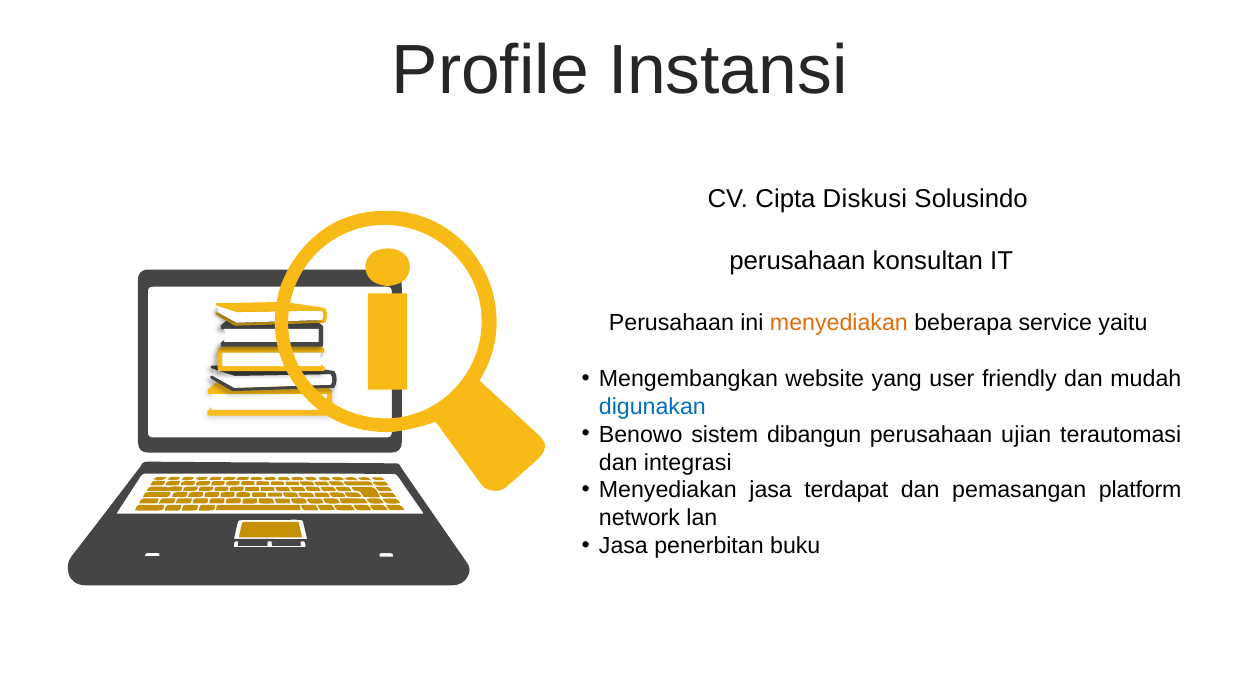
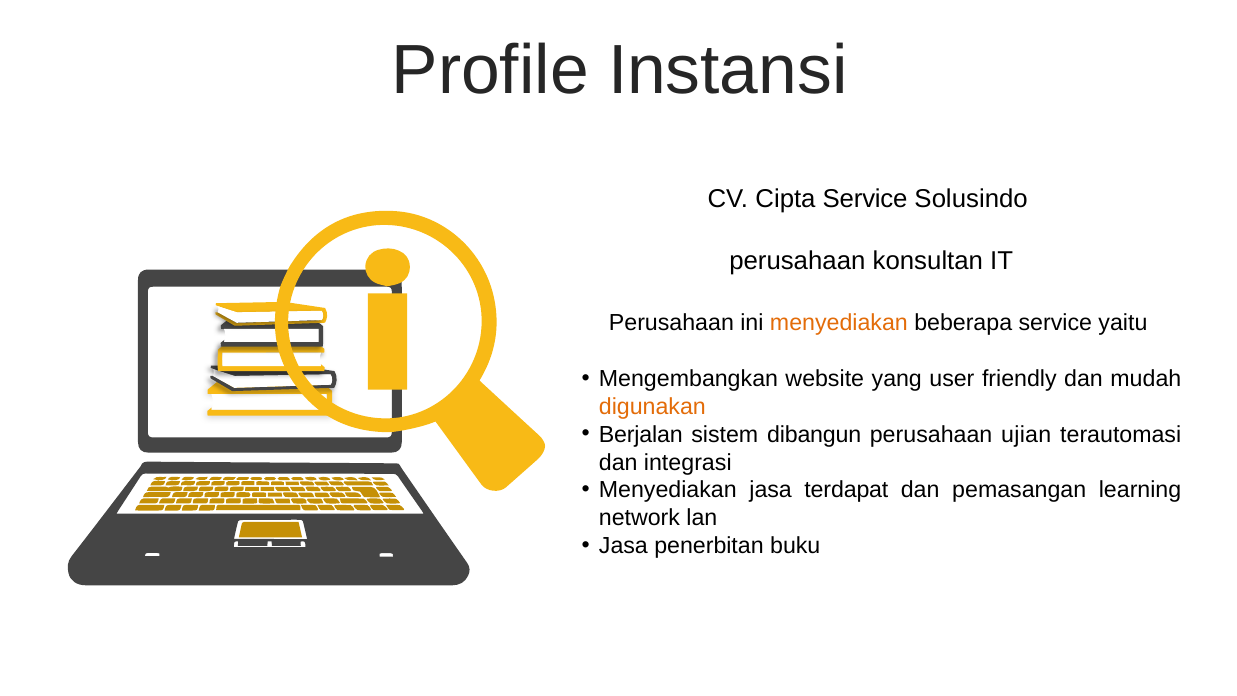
Cipta Diskusi: Diskusi -> Service (865, 199)
digunakan colour: blue -> orange (652, 407)
Benowo: Benowo -> Berjalan (641, 434)
platform: platform -> learning (1140, 490)
